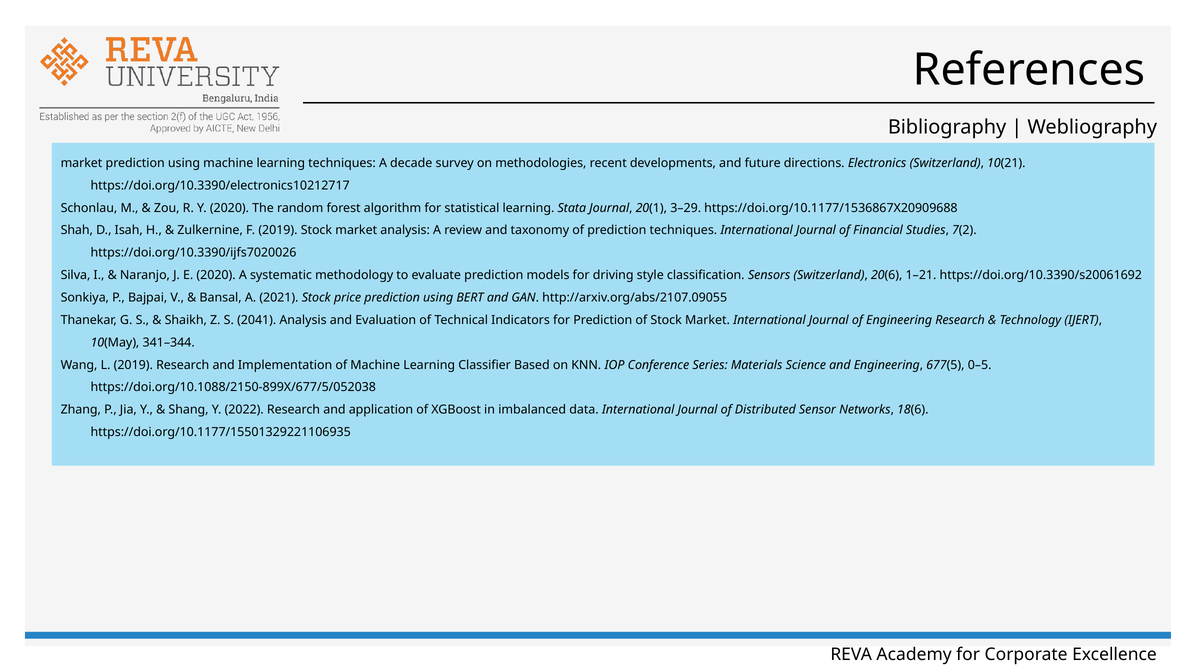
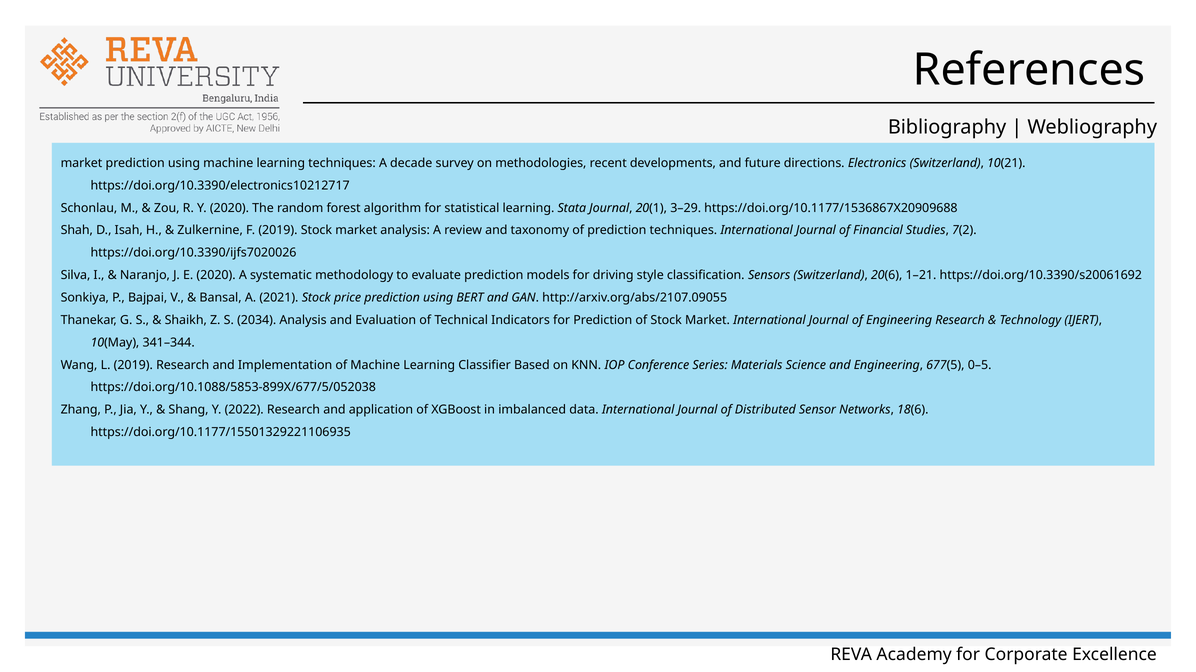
2041: 2041 -> 2034 (257, 320)
https://doi.org/10.1088/2150-899X/677/5/052038: https://doi.org/10.1088/2150-899X/677/5/052038 -> https://doi.org/10.1088/5853-899X/677/5/052038 (233, 388)
